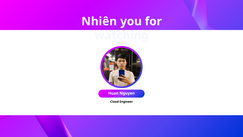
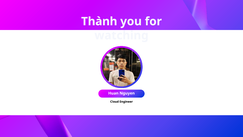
Nhiên: Nhiên -> Thành (99, 21)
